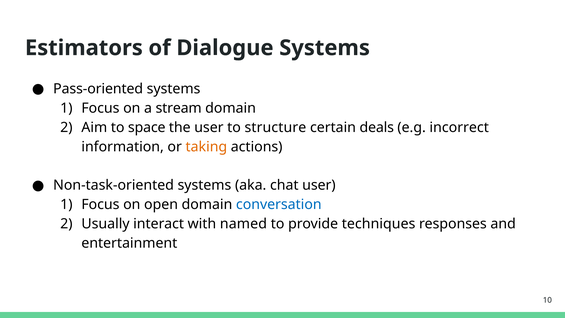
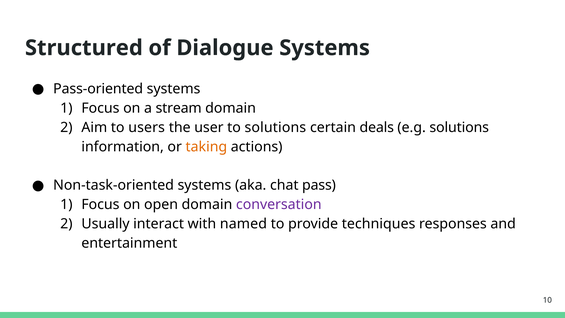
Estimators: Estimators -> Structured (84, 48)
space: space -> users (147, 127)
to structure: structure -> solutions (275, 127)
e.g incorrect: incorrect -> solutions (459, 127)
chat user: user -> pass (319, 185)
conversation colour: blue -> purple (279, 205)
